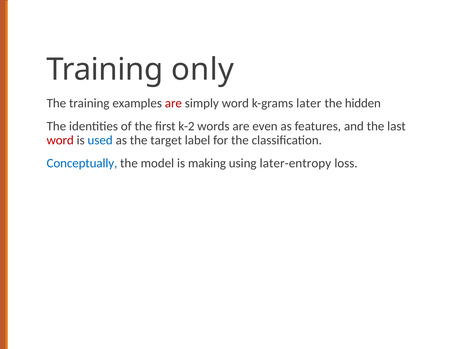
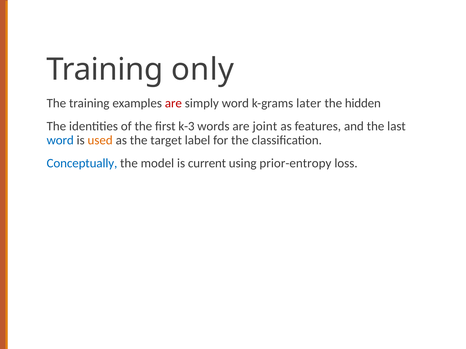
k-2: k-2 -> k-3 (186, 126)
even: even -> joint (265, 126)
word colour: red -> blue (60, 140)
used colour: blue -> orange (100, 140)
making: making -> current (207, 163)
later-entropy: later-entropy -> prior-entropy (295, 163)
